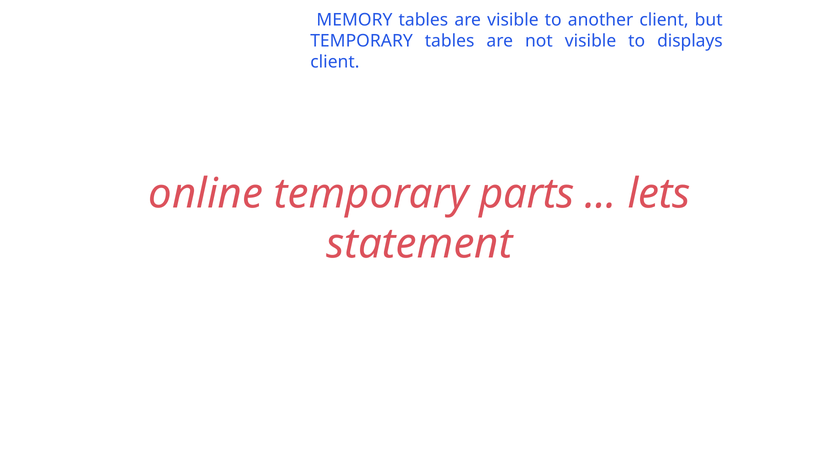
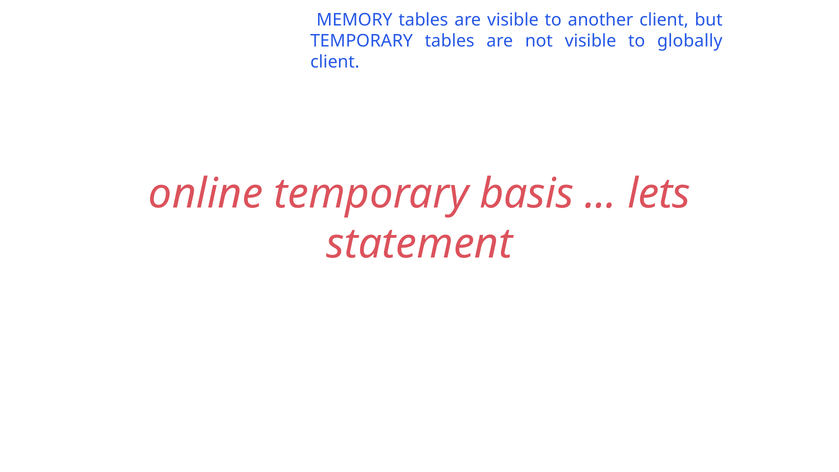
displays: displays -> globally (690, 41)
parts: parts -> basis (527, 194)
